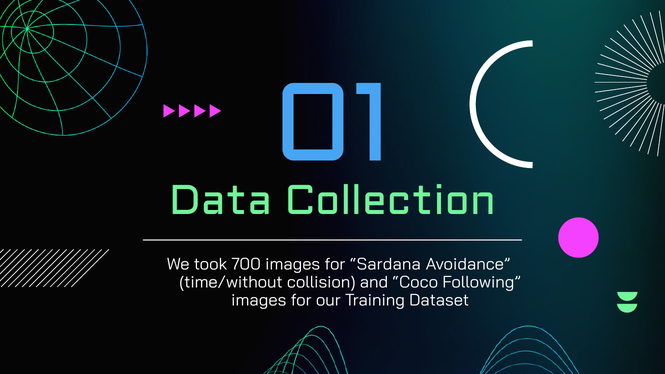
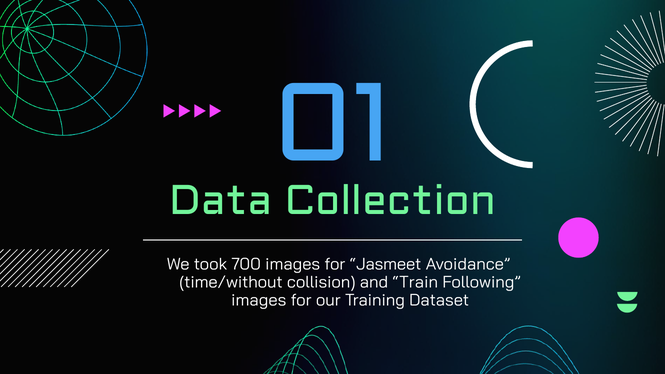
Sardana: Sardana -> Jasmeet (386, 265)
Coco: Coco -> Train (415, 282)
